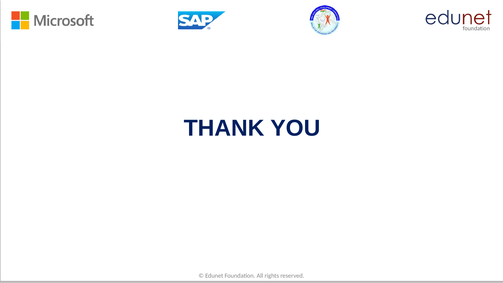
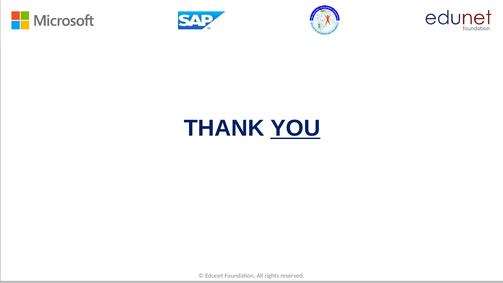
YOU underline: none -> present (295, 128)
